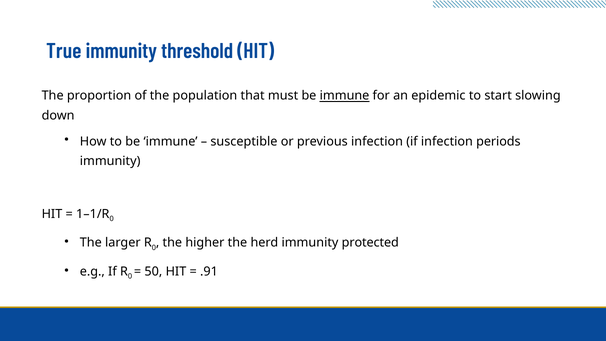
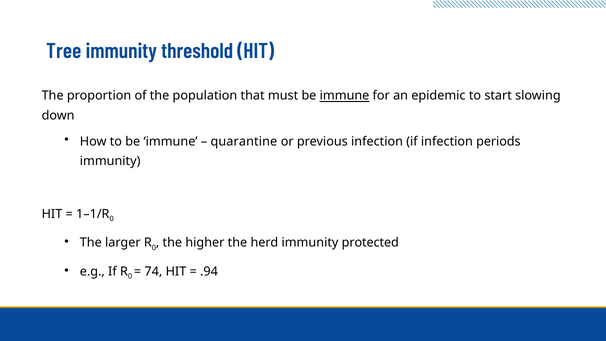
True: True -> Tree (64, 51)
susceptible: susceptible -> quarantine (244, 142)
50: 50 -> 74 (153, 271)
.91: .91 -> .94 (209, 271)
